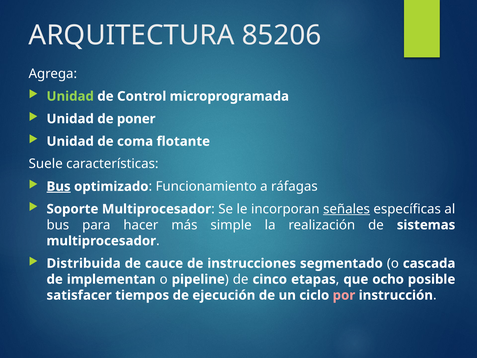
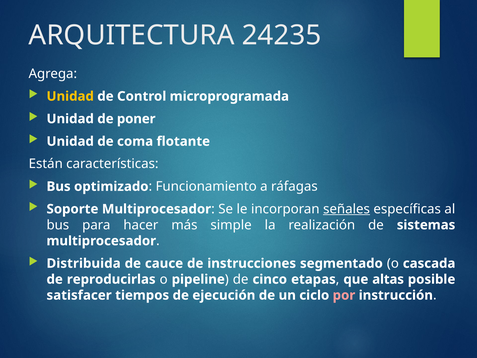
85206: 85206 -> 24235 (281, 35)
Unidad colour: light green -> yellow (70, 96)
Suele: Suele -> Están (46, 164)
Bus underline: present -> none (59, 186)
implementan: implementan -> reproducirlas (111, 279)
ocho: ocho -> altas (388, 279)
